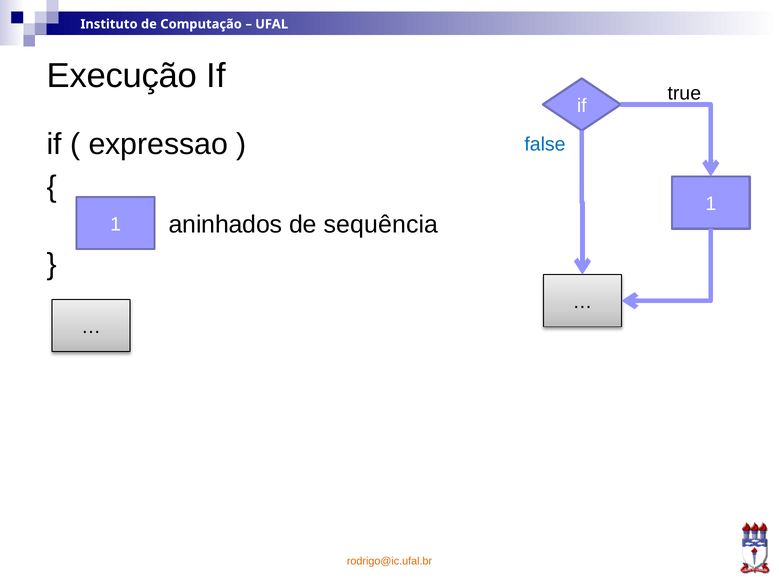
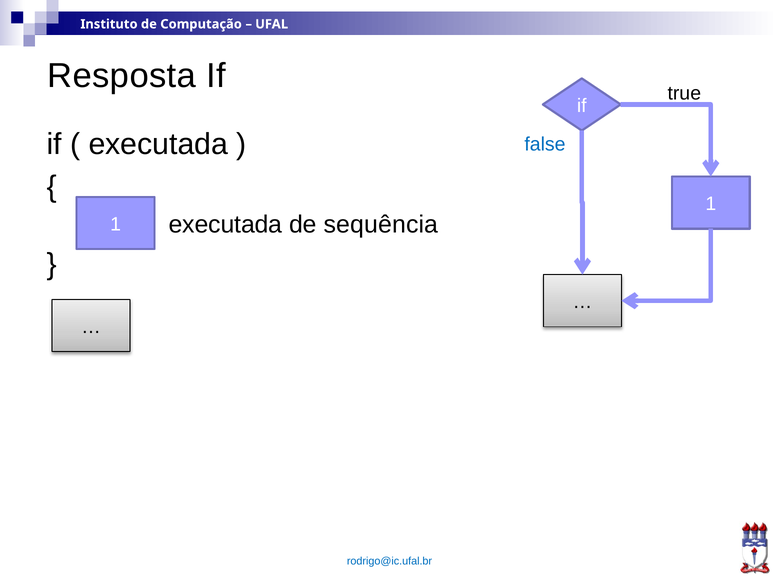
Execução: Execução -> Resposta (122, 76)
expressao: expressao -> executada (158, 145)
aninhados: aninhados -> executada (226, 225)
rodrigo@ic.ufal.br colour: orange -> blue (389, 562)
